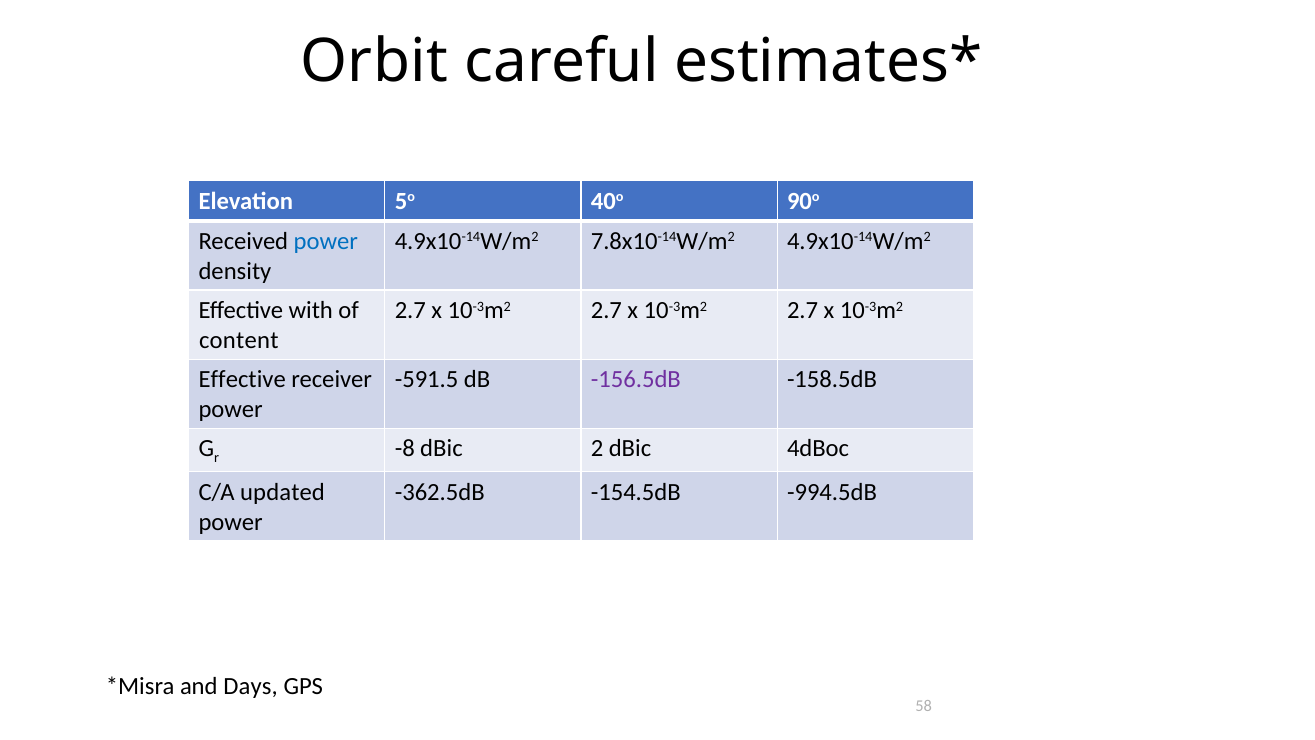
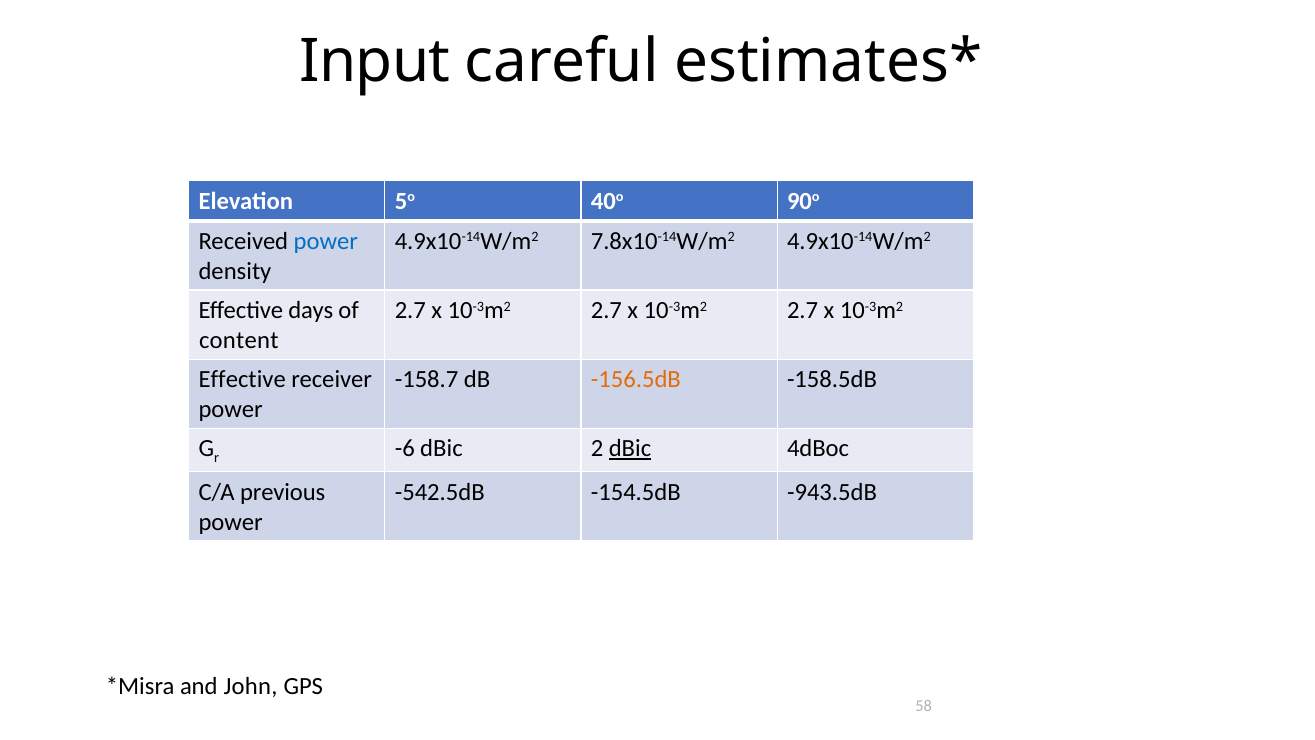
Orbit: Orbit -> Input (375, 62)
with: with -> days (311, 310)
-591.5: -591.5 -> -158.7 (427, 379)
-156.5dB colour: purple -> orange (636, 379)
-8: -8 -> -6 (405, 448)
dBic underline: none -> present (630, 448)
updated: updated -> previous (283, 492)
-362.5dB: -362.5dB -> -542.5dB (440, 492)
-994.5dB: -994.5dB -> -943.5dB (832, 492)
Days: Days -> John (251, 686)
